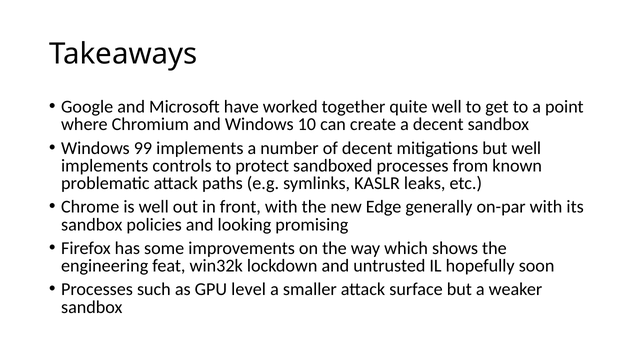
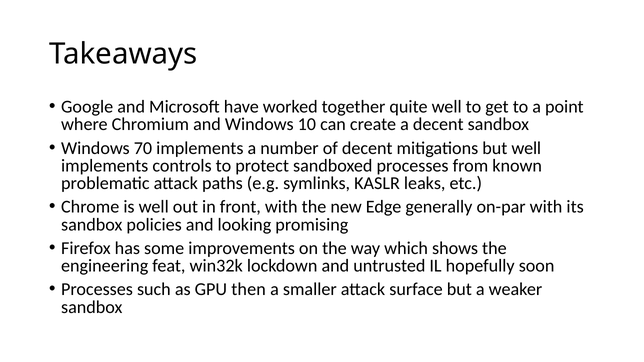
99: 99 -> 70 (143, 148)
level: level -> then (249, 290)
